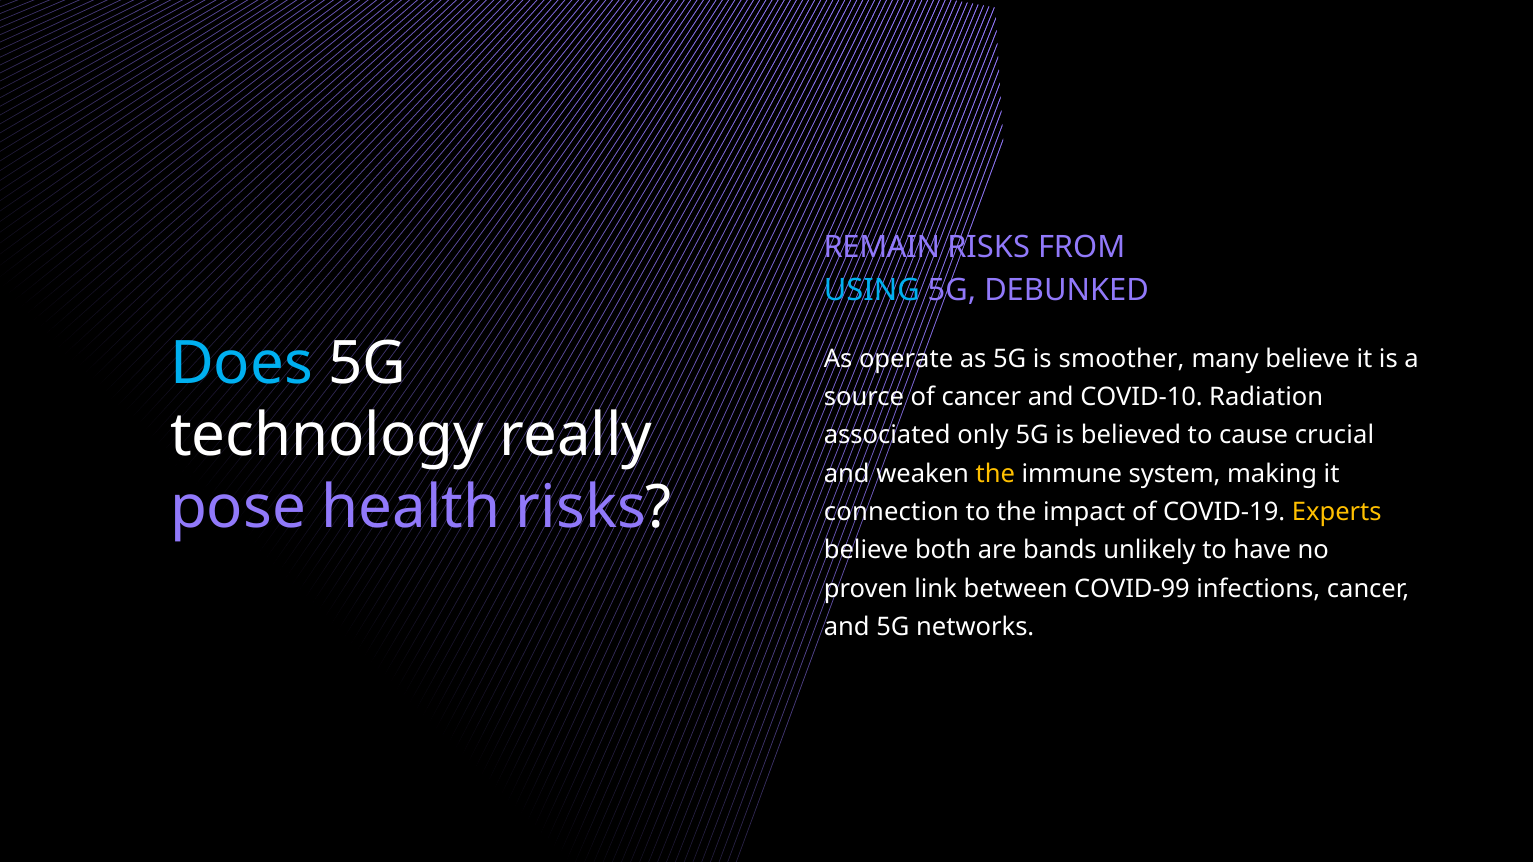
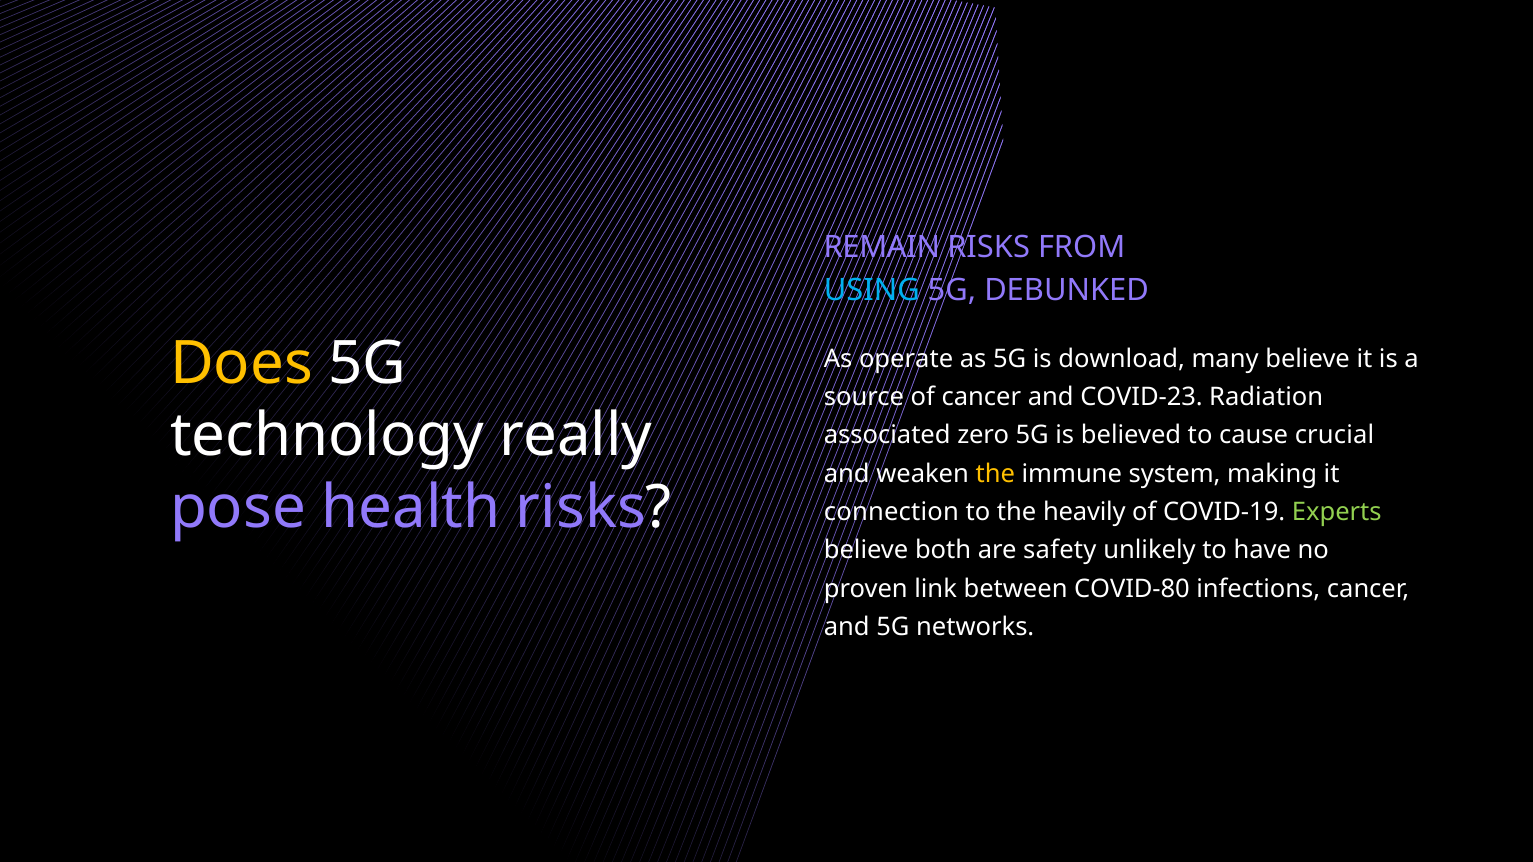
Does colour: light blue -> yellow (241, 364)
smoother: smoother -> download (1122, 359)
COVID-10: COVID-10 -> COVID-23 (1141, 397)
only: only -> zero (983, 436)
impact: impact -> heavily (1084, 512)
Experts colour: yellow -> light green (1337, 512)
bands: bands -> safety (1060, 551)
COVID-99: COVID-99 -> COVID-80 (1132, 589)
